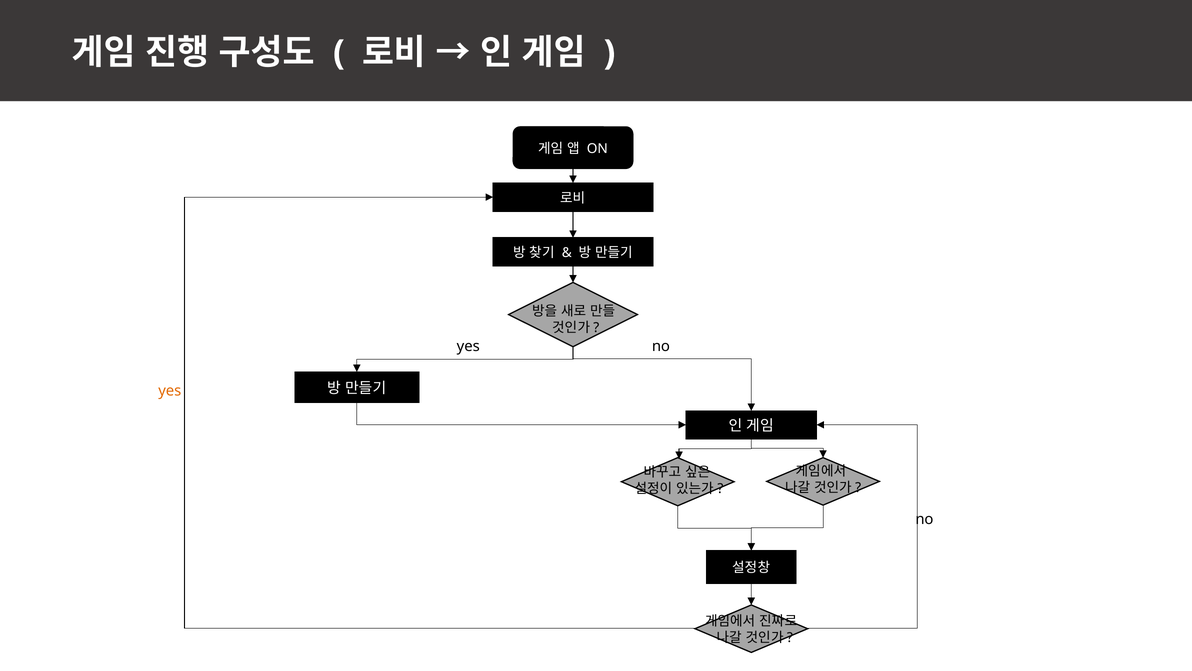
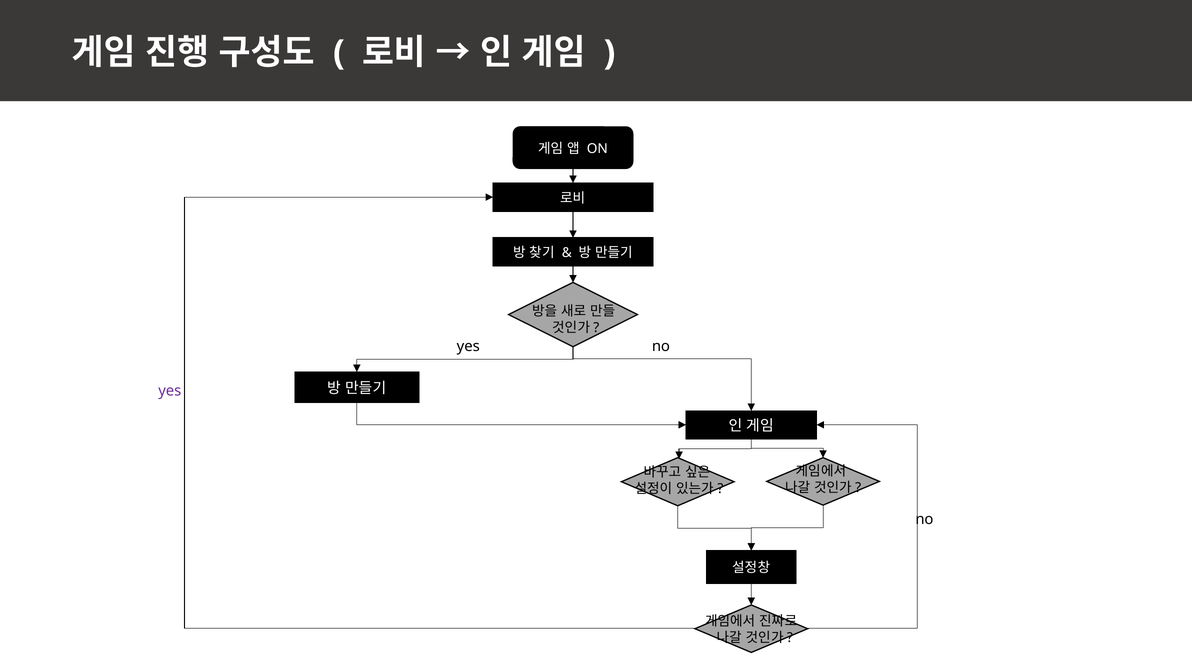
yes colour: orange -> purple (170, 391)
